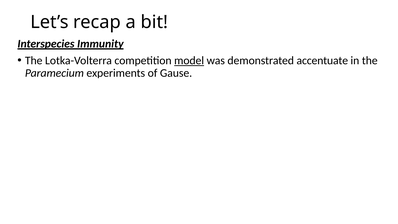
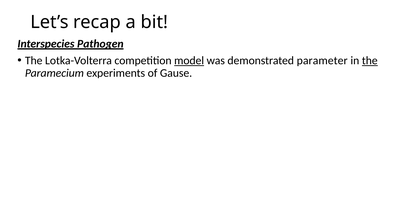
Immunity: Immunity -> Pathogen (100, 44)
demonstrated accentuate: accentuate -> parameter (322, 61)
the underline: none -> present (370, 61)
